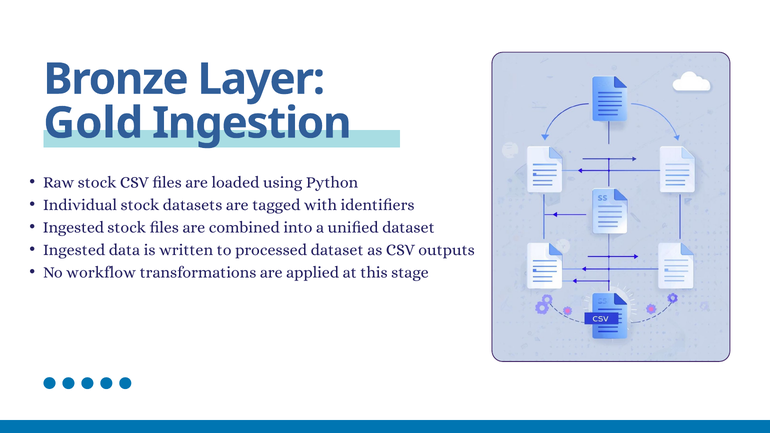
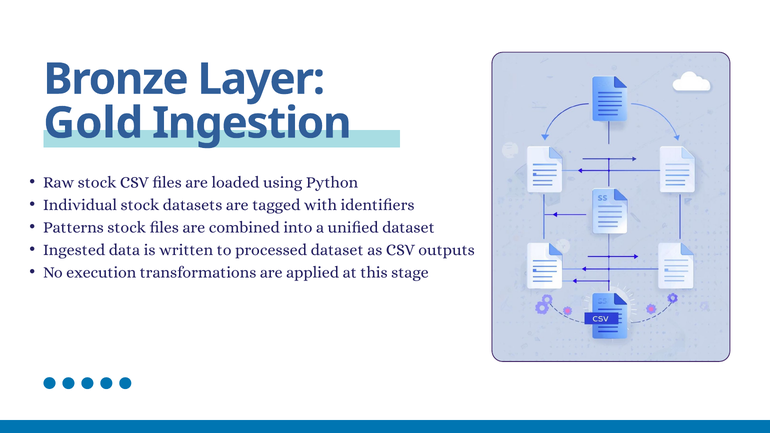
Ingested: Ingested -> Patterns (73, 227)
workflow: workflow -> execution (101, 272)
